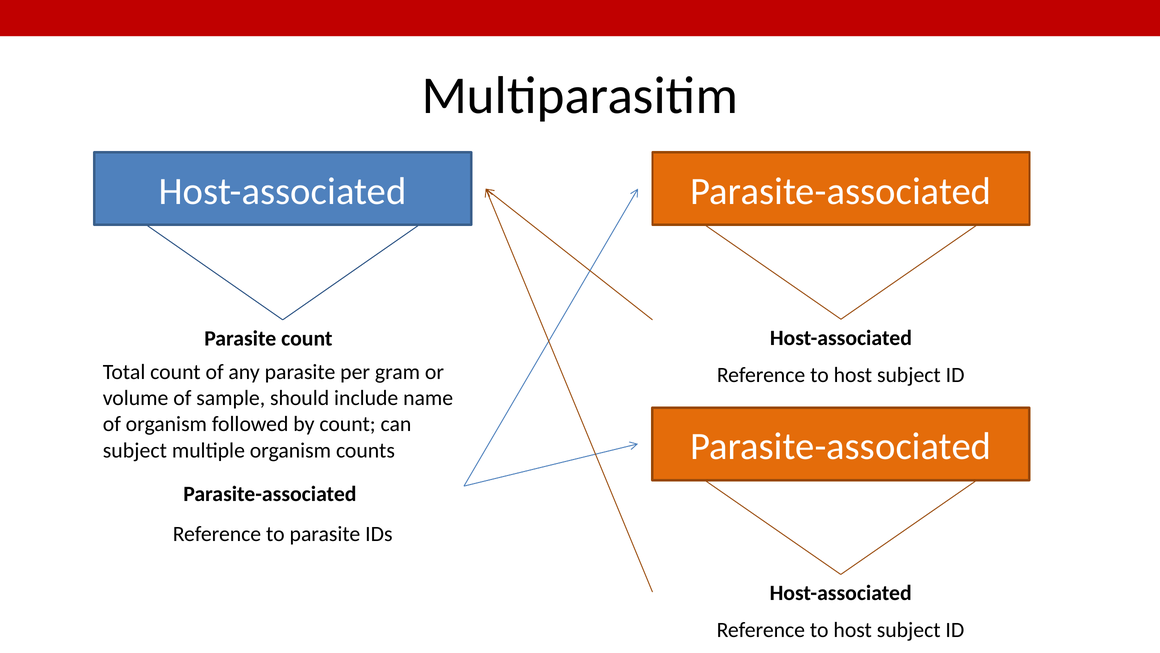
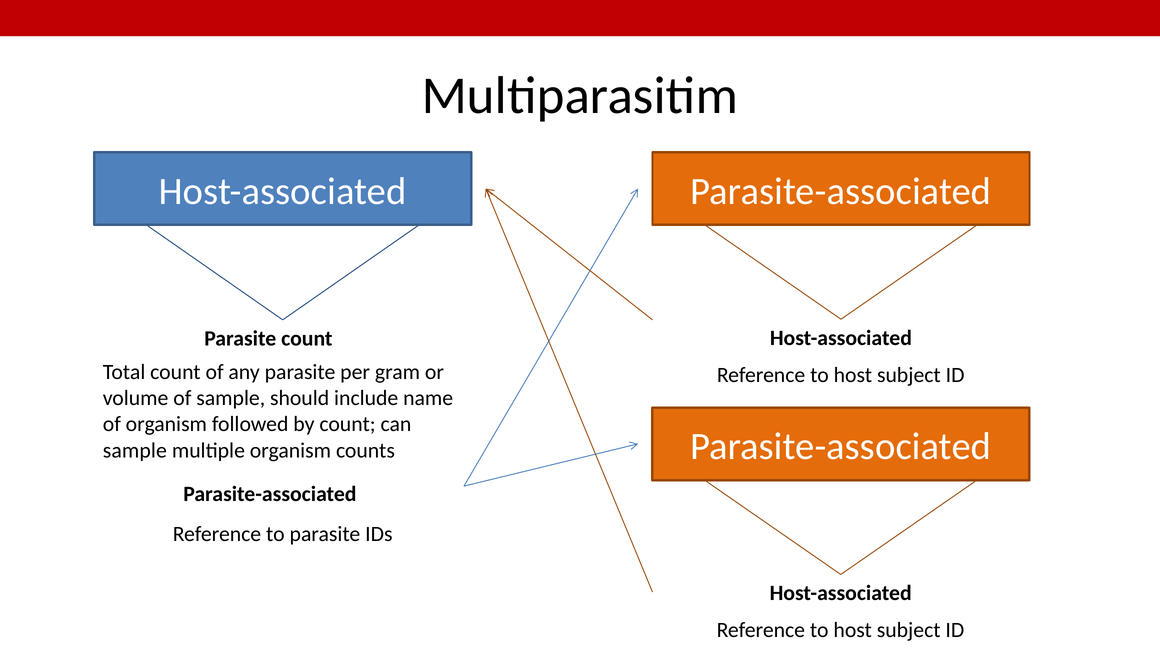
subject: subject -> sample (135, 450)
